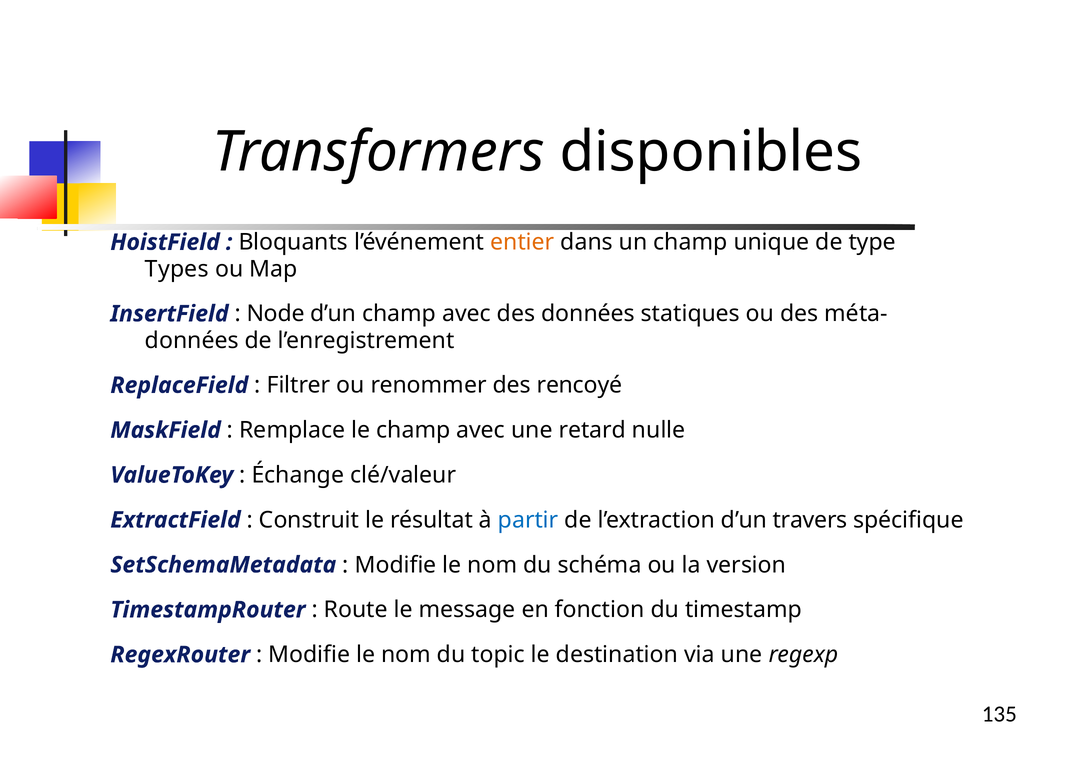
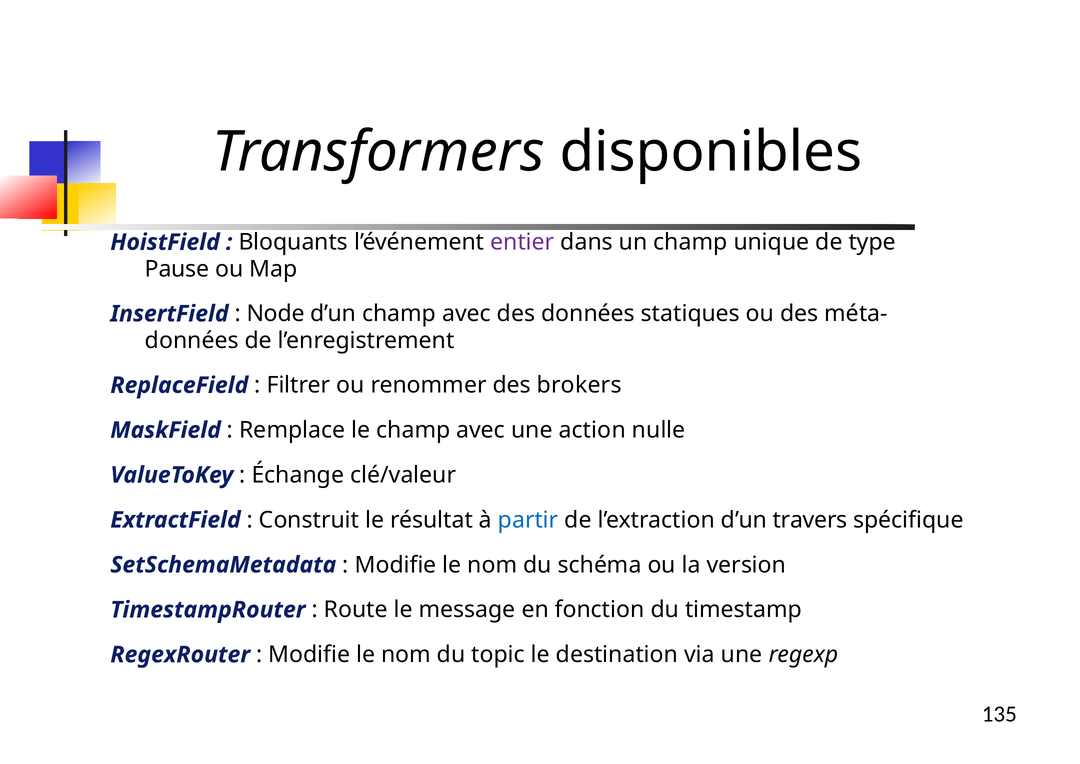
entier colour: orange -> purple (522, 242)
Types: Types -> Pause (177, 269)
rencoyé: rencoyé -> brokers (579, 385)
retard: retard -> action (592, 430)
